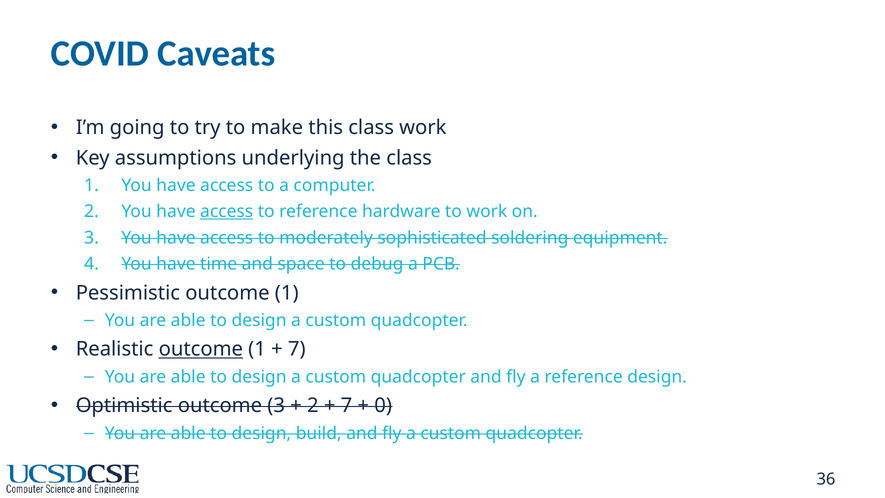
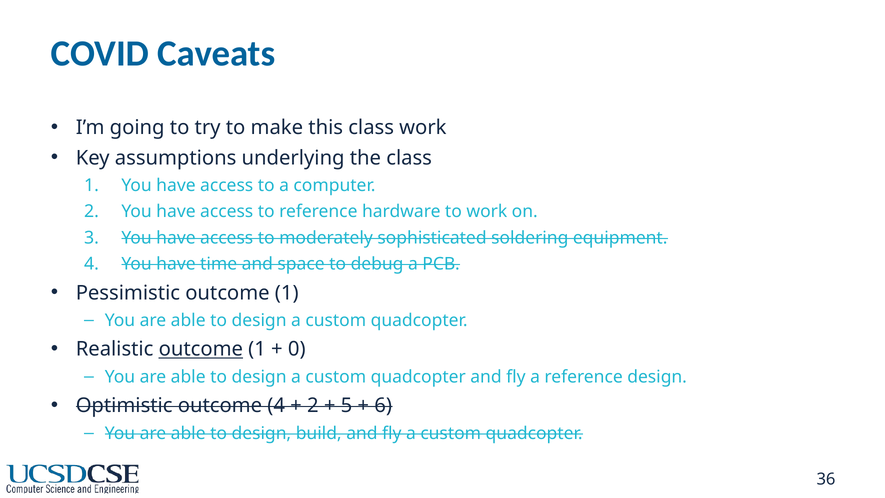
access underline: present -> none (227, 212)
7: 7 -> 0 (297, 349)
outcome 3: 3 -> 4 (276, 406)
7: 7 -> 5 (346, 406)
0: 0 -> 6 (383, 406)
